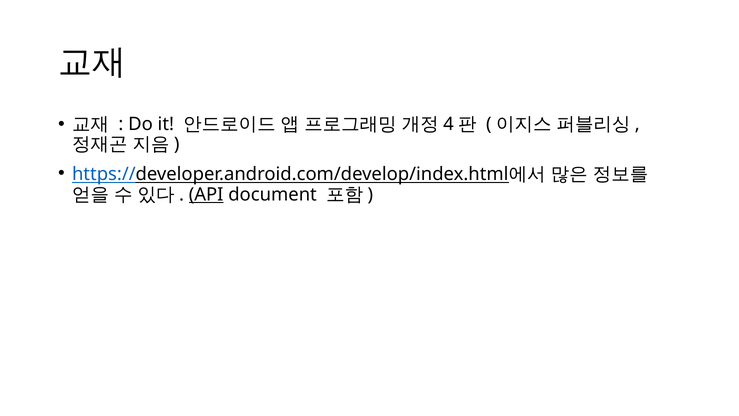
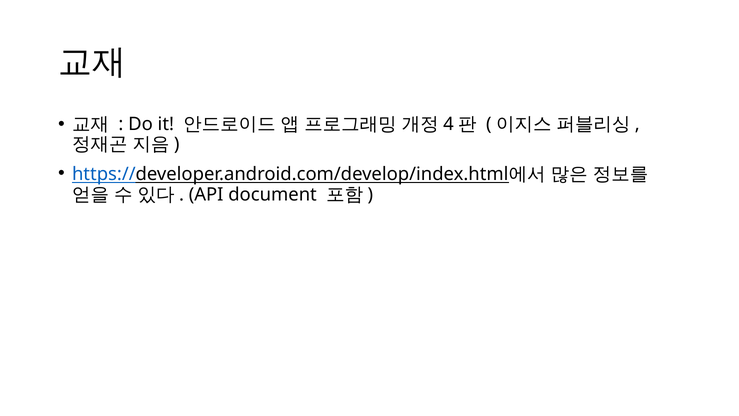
API underline: present -> none (206, 194)
